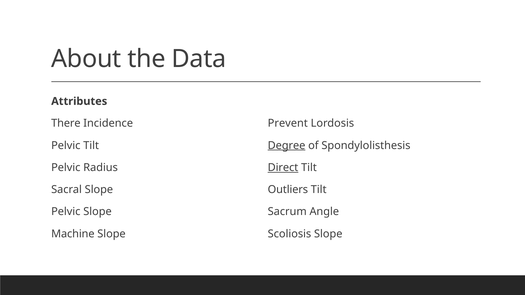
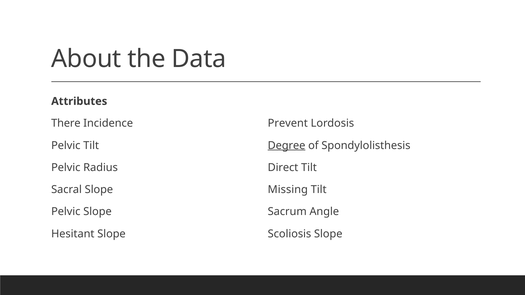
Direct underline: present -> none (283, 168)
Outliers: Outliers -> Missing (288, 190)
Machine: Machine -> Hesitant (73, 234)
